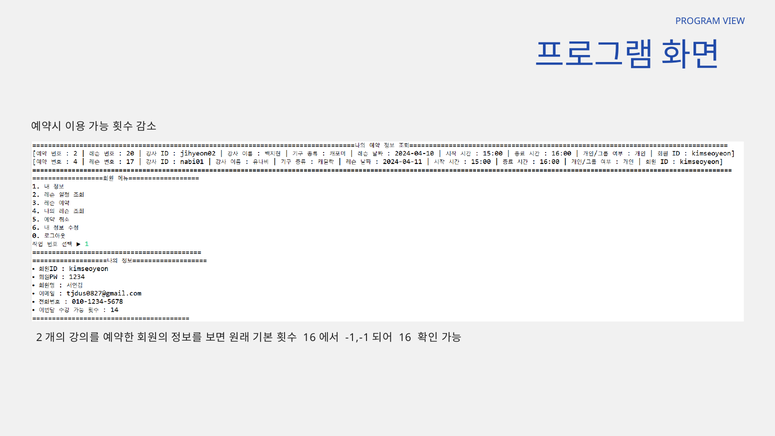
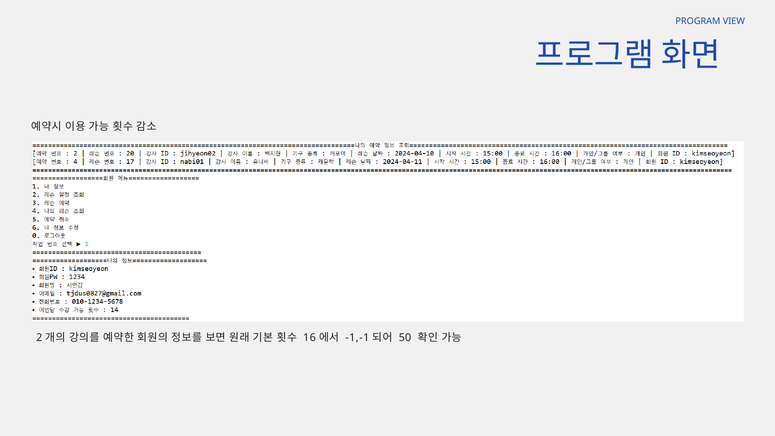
16: 16 -> 50 (405, 338)
